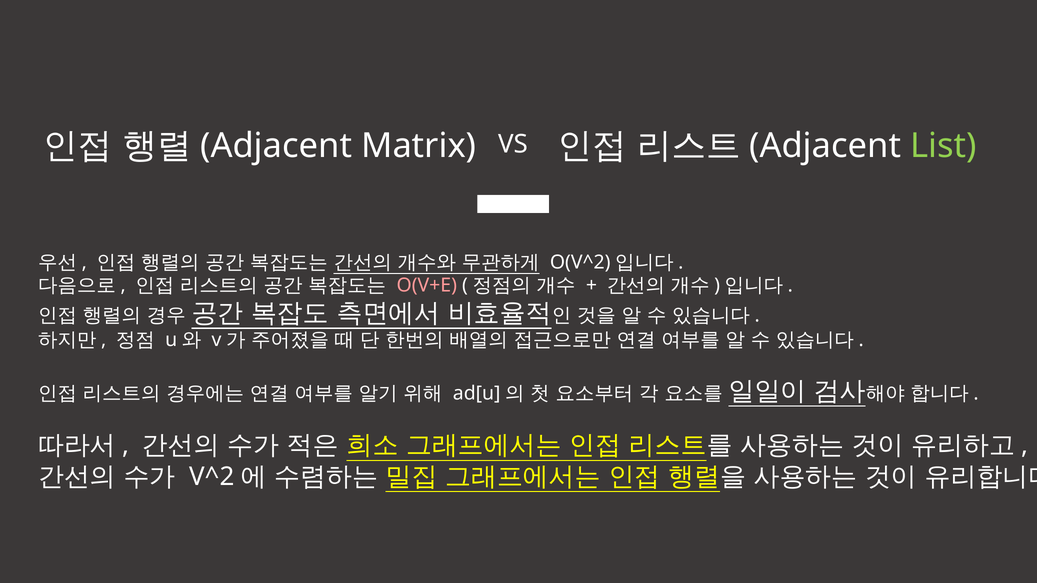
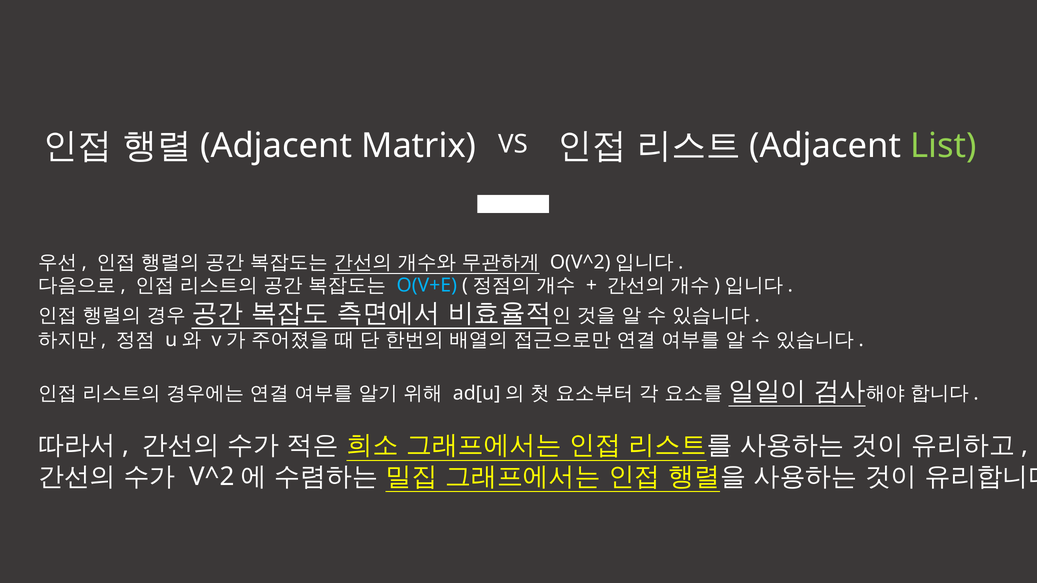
O(V+E colour: pink -> light blue (427, 286)
